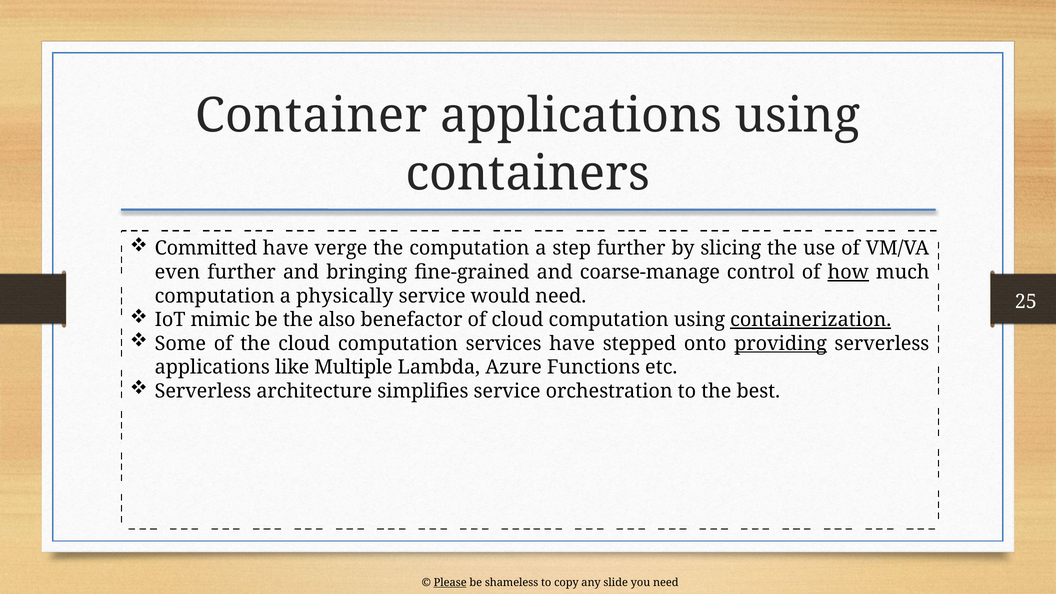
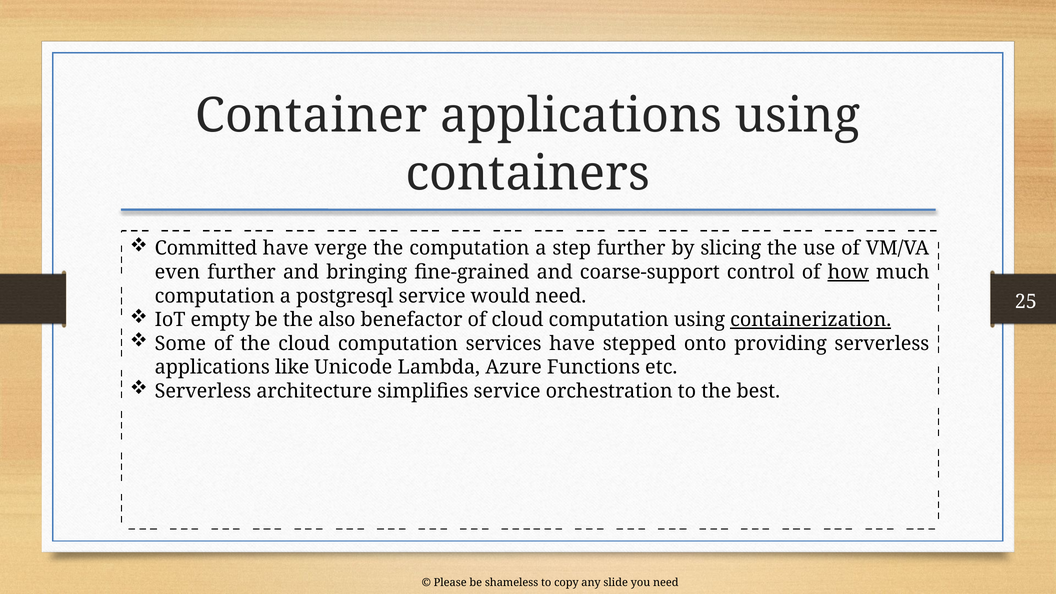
coarse-manage: coarse-manage -> coarse-support (650, 272)
physically: physically -> postgresql (345, 296)
mimic: mimic -> empty (220, 320)
providing underline: present -> none (781, 344)
Multiple: Multiple -> Unicode (353, 367)
Please underline: present -> none (450, 583)
